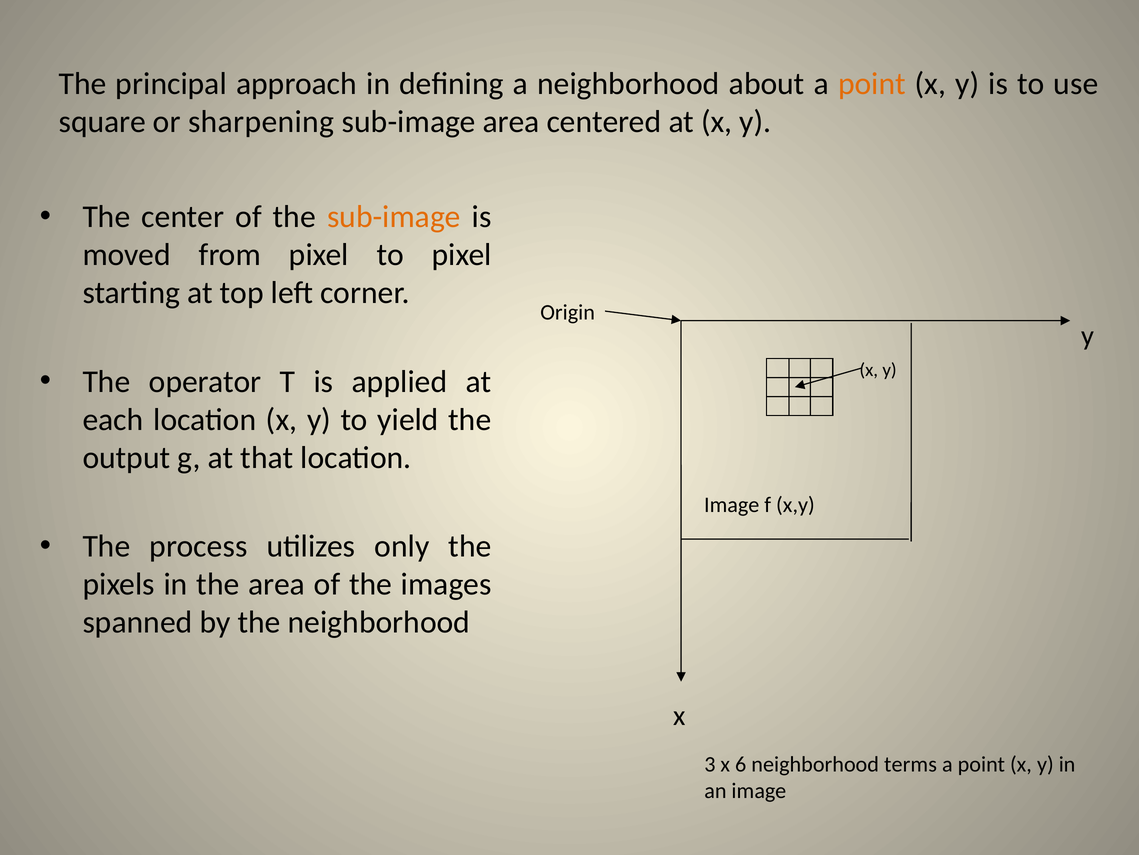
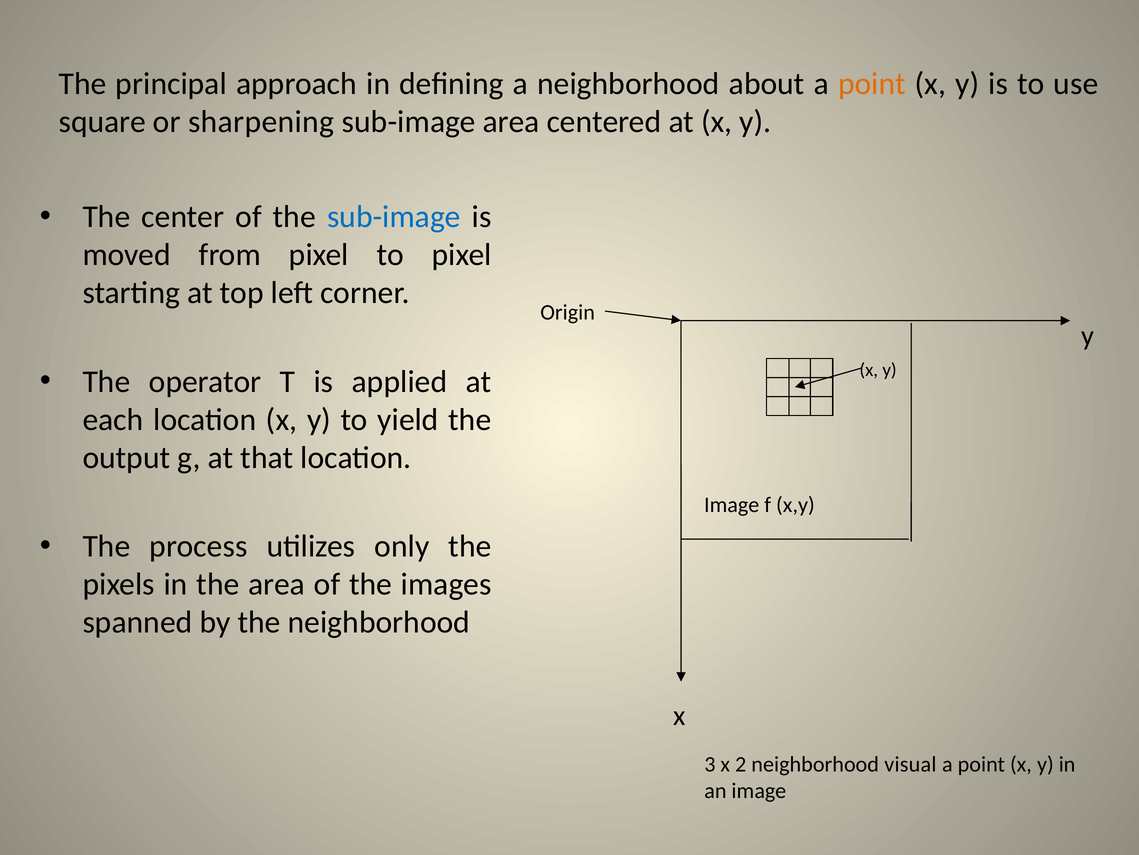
sub-image colour: orange -> blue (394, 217)
6: 6 -> 2 (741, 764)
terms: terms -> visual (910, 764)
